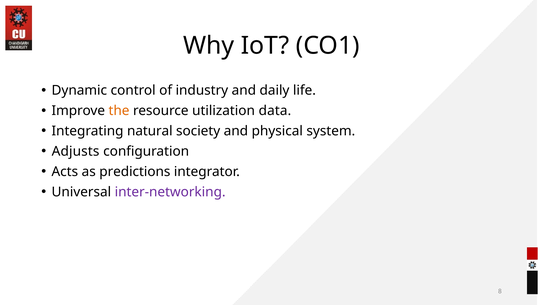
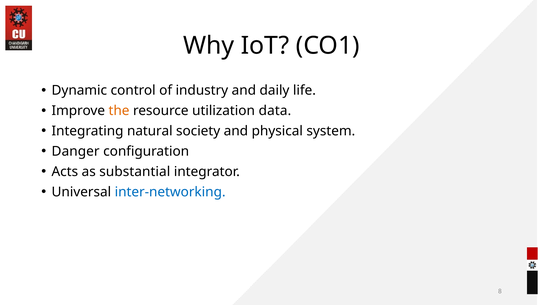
Adjusts: Adjusts -> Danger (76, 152)
predictions: predictions -> substantial (135, 172)
inter-networking colour: purple -> blue (170, 192)
